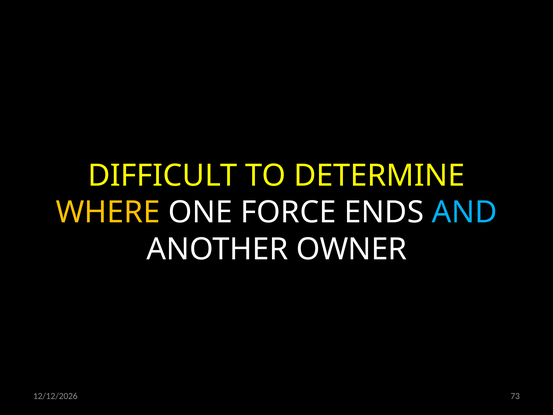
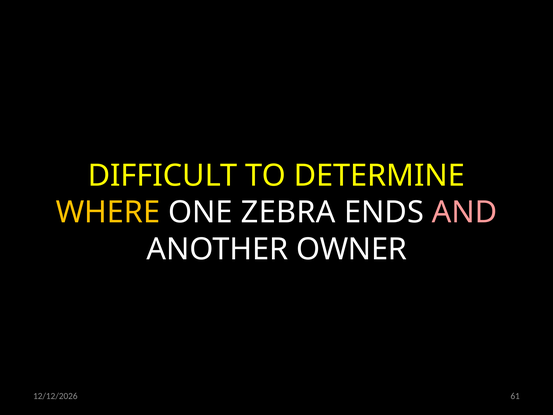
FORCE: FORCE -> ZEBRA (288, 212)
AND colour: light blue -> pink (464, 212)
73: 73 -> 61 (515, 396)
